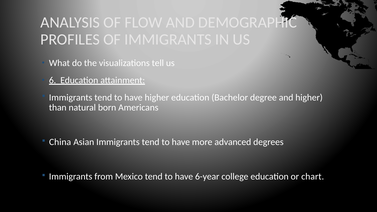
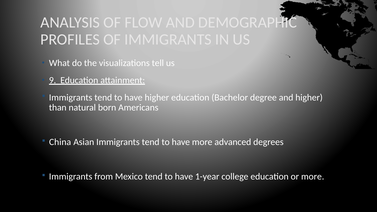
6: 6 -> 9 (53, 80)
6-year: 6-year -> 1-year (207, 177)
or chart: chart -> more (313, 177)
